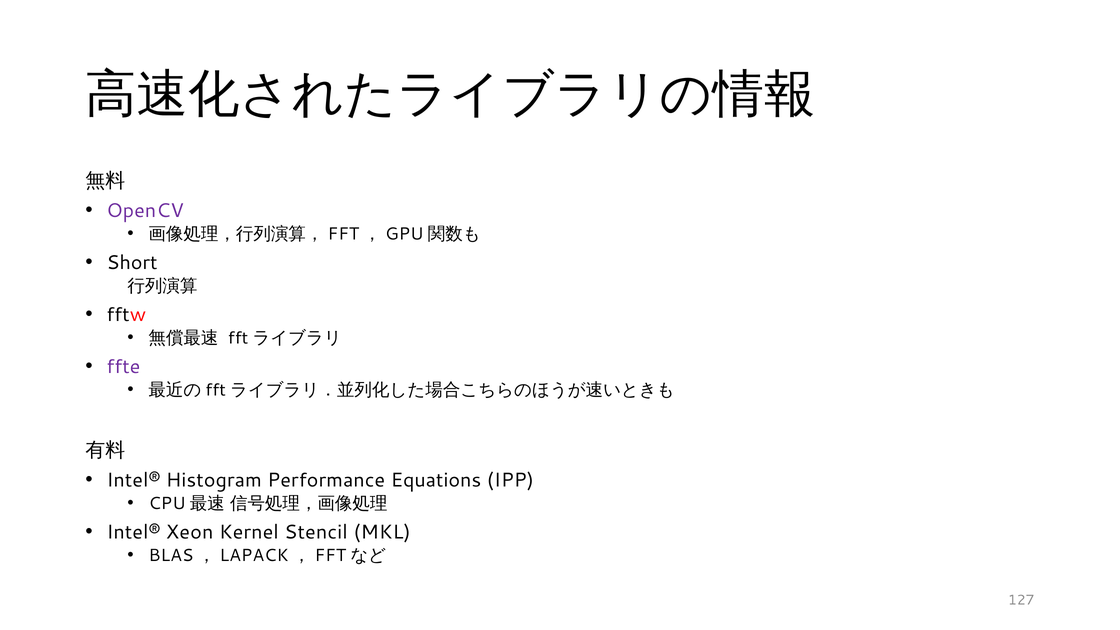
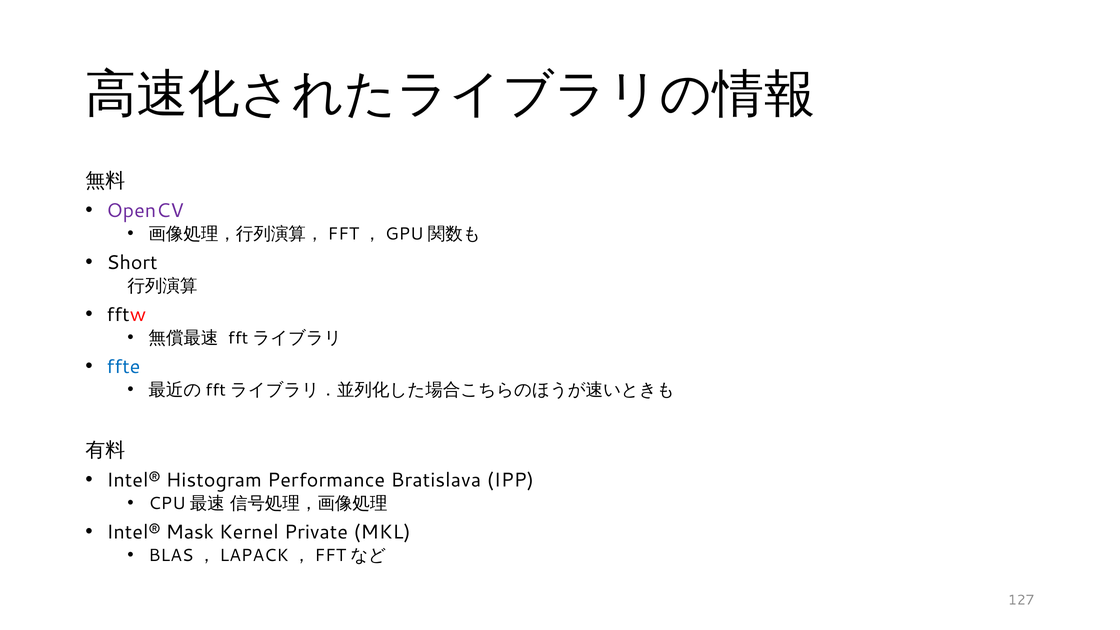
ffte colour: purple -> blue (123, 367)
Equations: Equations -> Bratislava (436, 480)
Xeon: Xeon -> Mask (190, 532)
Stencil: Stencil -> Private (316, 532)
